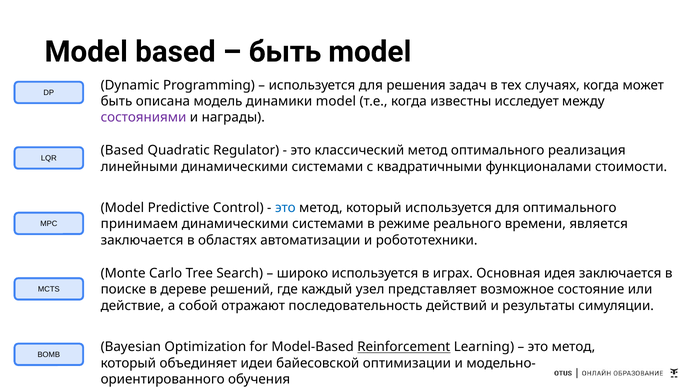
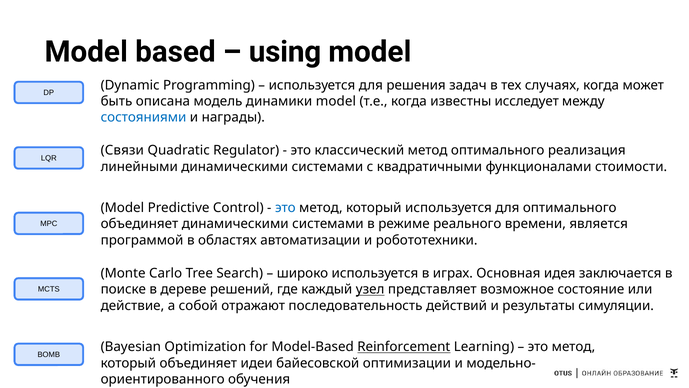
быть: быть -> using (285, 52)
состояниями colour: purple -> blue (143, 117)
Based: Based -> Связи (122, 150)
принимаем: принимаем -> объединяет (139, 224)
заключается: заключается -> программой (142, 240)
узел underline: none -> present (370, 289)
